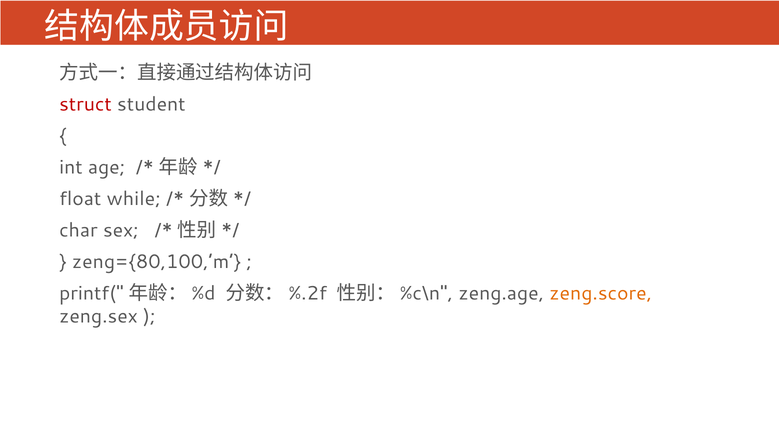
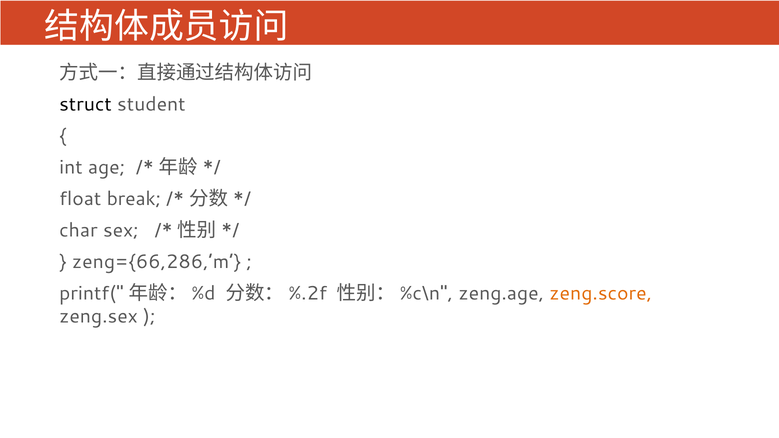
struct colour: red -> black (85, 104)
while: while -> break (134, 199)
zeng={80,100,’m: zeng={80,100,’m -> zeng={66,286,’m (157, 262)
